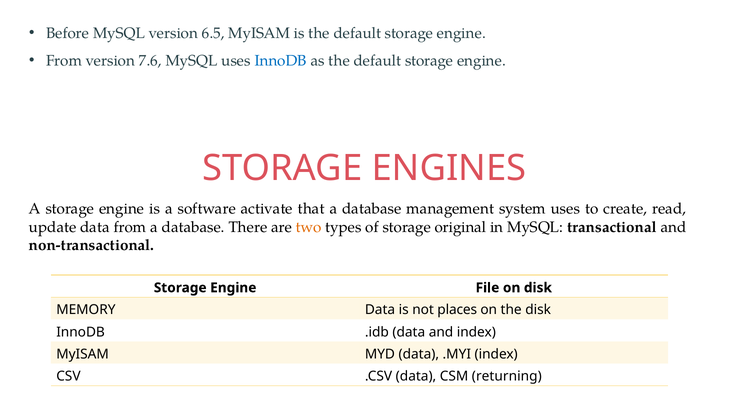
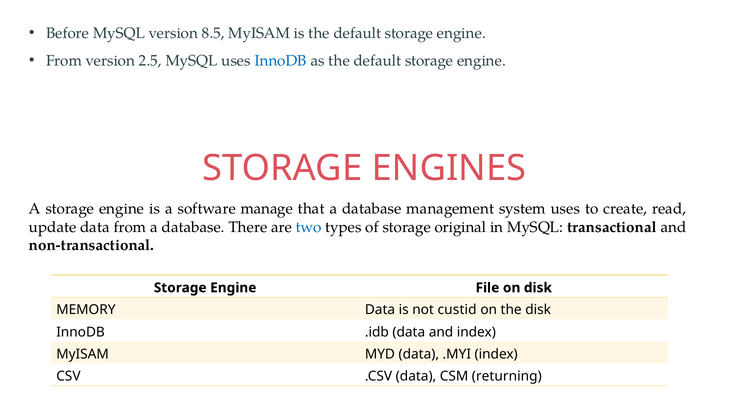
6.5: 6.5 -> 8.5 (213, 33)
7.6: 7.6 -> 2.5 (150, 61)
activate: activate -> manage (267, 209)
two colour: orange -> blue (309, 227)
places: places -> custid (457, 310)
